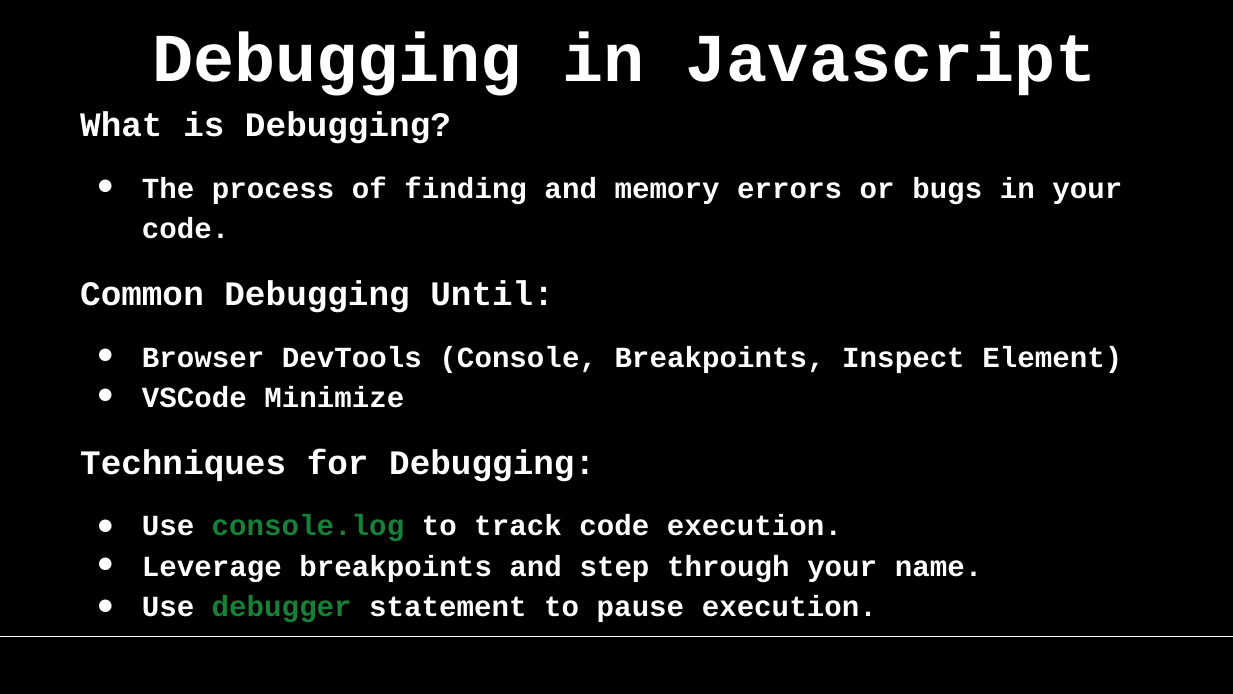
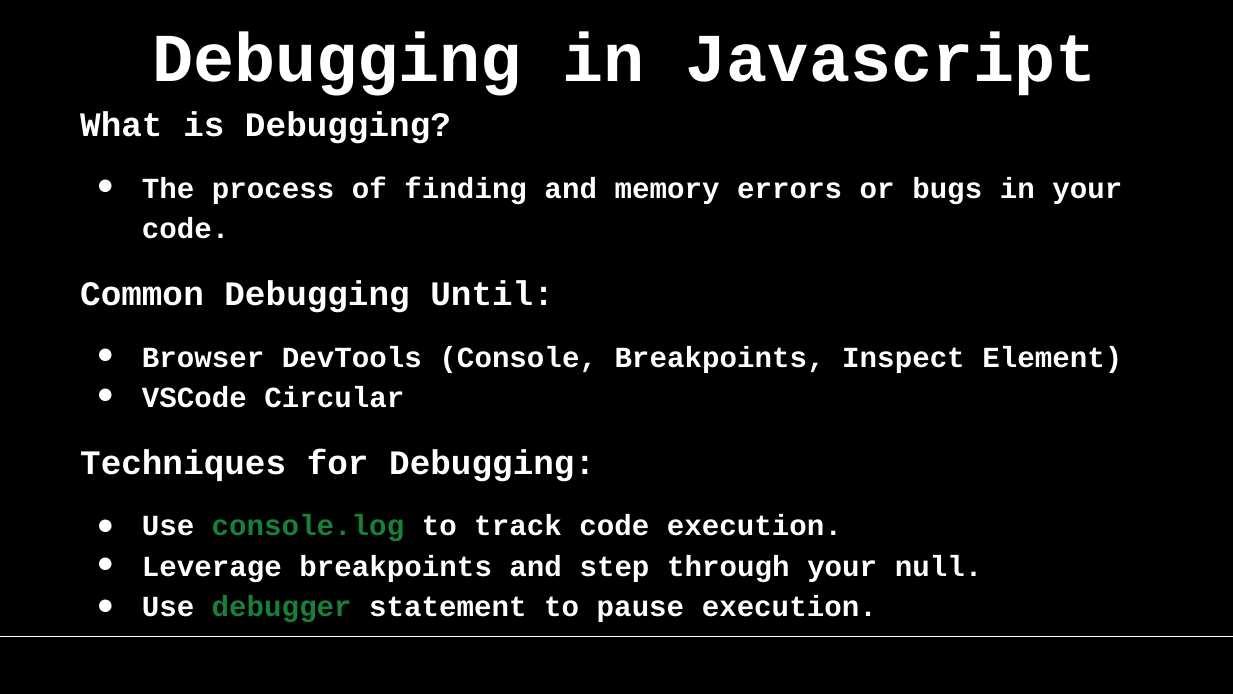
Minimize: Minimize -> Circular (334, 398)
name: name -> null (939, 566)
